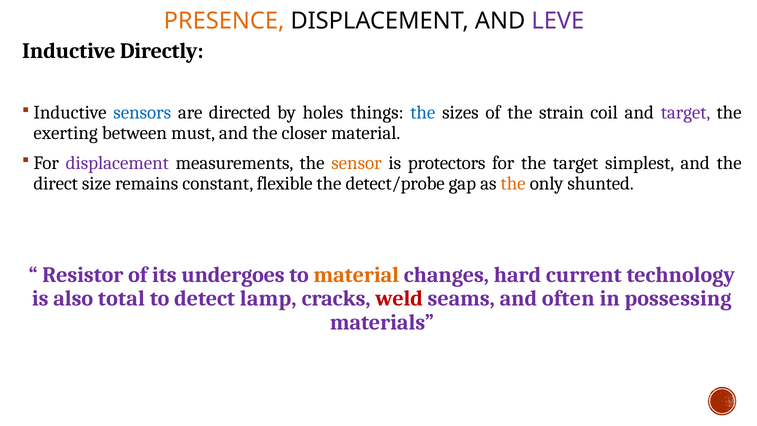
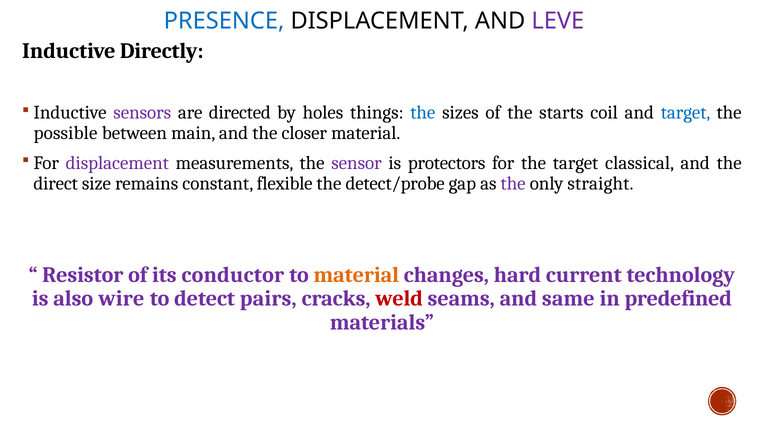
PRESENCE colour: orange -> blue (224, 21)
sensors colour: blue -> purple (142, 113)
strain: strain -> starts (561, 113)
target colour: purple -> blue (686, 113)
exerting: exerting -> possible (66, 133)
must: must -> main (193, 133)
sensor colour: orange -> purple (356, 163)
simplest: simplest -> classical (640, 163)
the colour: orange -> purple (513, 183)
shunted: shunted -> straight (600, 183)
undergoes: undergoes -> conductor (233, 275)
total: total -> wire (121, 299)
lamp: lamp -> pairs (268, 299)
often: often -> same (568, 299)
possessing: possessing -> predefined (678, 299)
